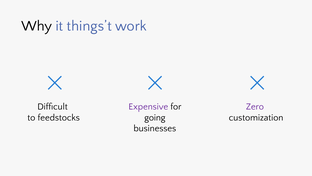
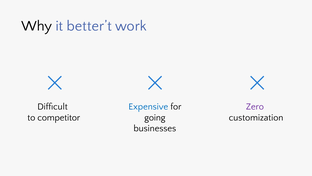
things’t: things’t -> better’t (89, 26)
Expensive colour: purple -> blue (148, 106)
feedstocks: feedstocks -> competitor (59, 117)
